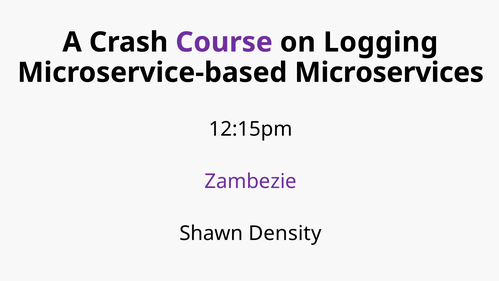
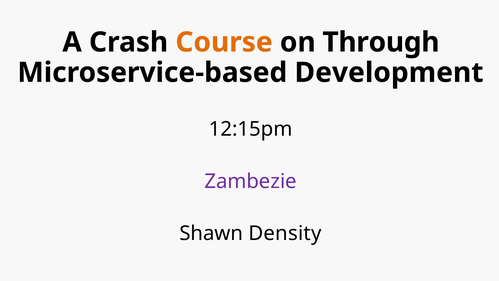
Course colour: purple -> orange (224, 42)
Logging: Logging -> Through (381, 42)
Microservices: Microservices -> Development (389, 73)
